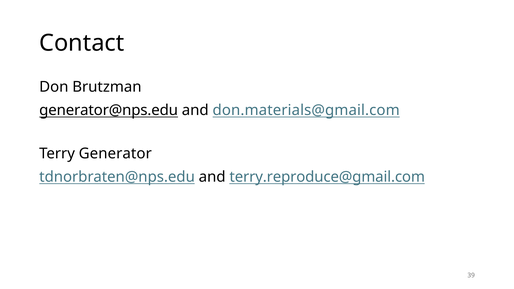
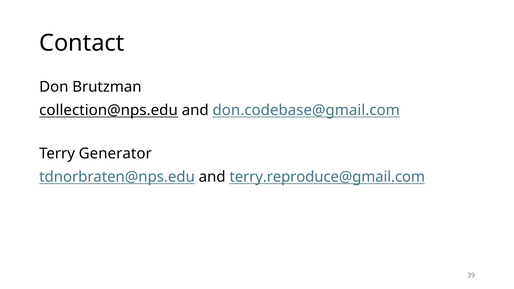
generator@nps.edu: generator@nps.edu -> collection@nps.edu (108, 110)
don.materials@gmail.com: don.materials@gmail.com -> don.codebase@gmail.com (306, 110)
